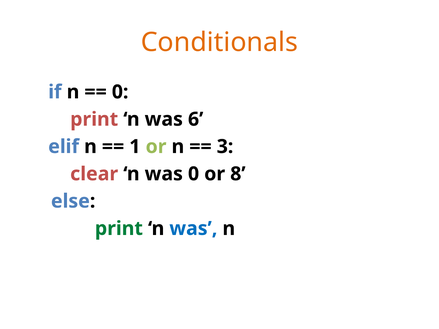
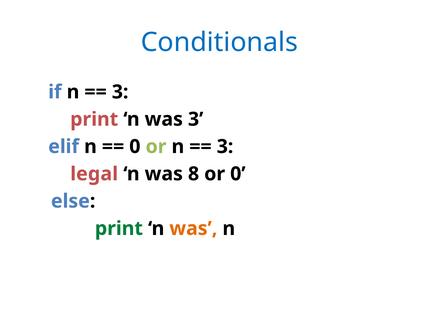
Conditionals colour: orange -> blue (219, 42)
0: 0 -> 3 (120, 92)
was 6: 6 -> 3 (196, 119)
1: 1 -> 0 (135, 147)
clear: clear -> legal (94, 174)
was 0: 0 -> 8 (194, 174)
or 8: 8 -> 0 (238, 174)
was colour: blue -> orange (193, 229)
